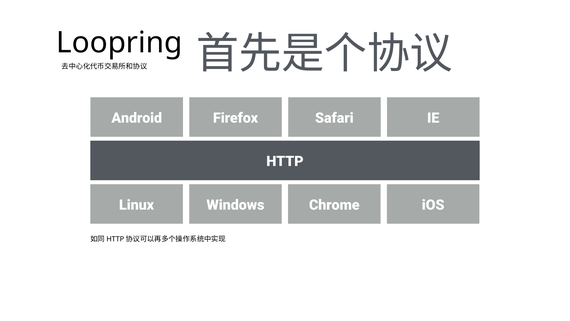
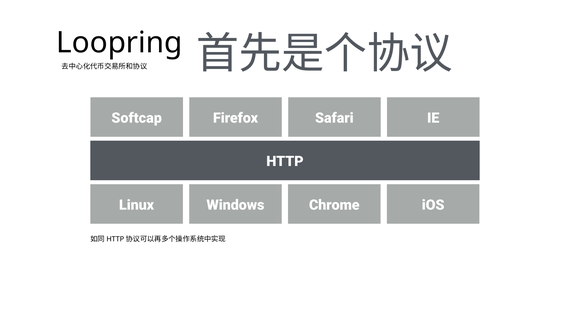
Android: Android -> Softcap (137, 118)
